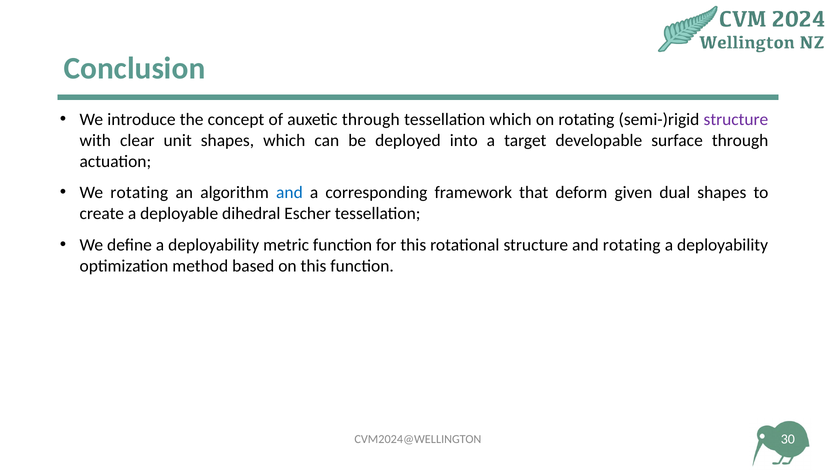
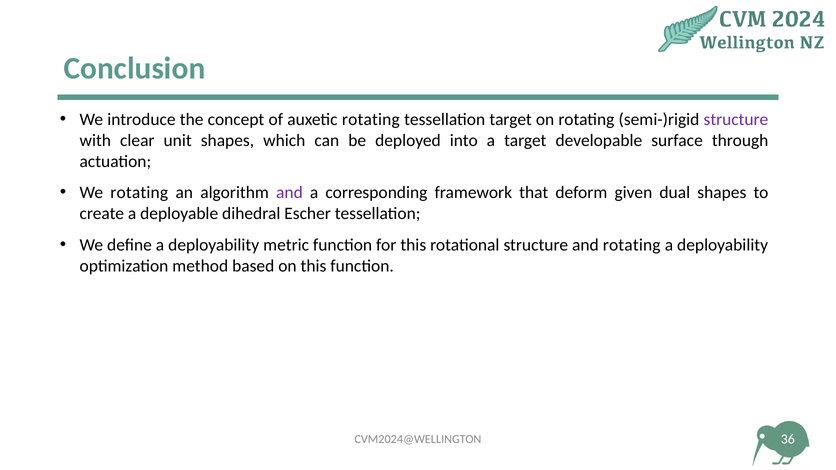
auxetic through: through -> rotating (371, 120)
tessellation which: which -> target (511, 120)
and colour: blue -> purple (289, 193)
30: 30 -> 36 (788, 440)
